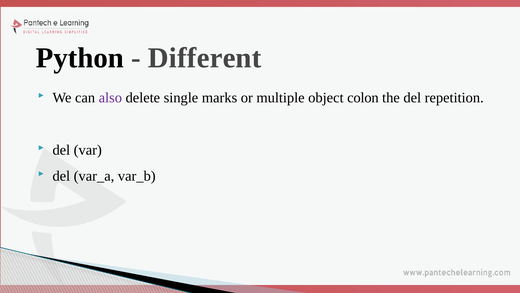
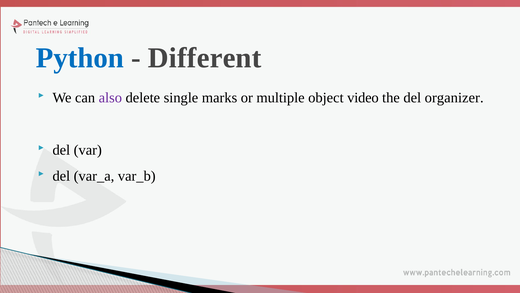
Python colour: black -> blue (80, 58)
colon: colon -> video (363, 98)
repetition: repetition -> organizer (454, 98)
